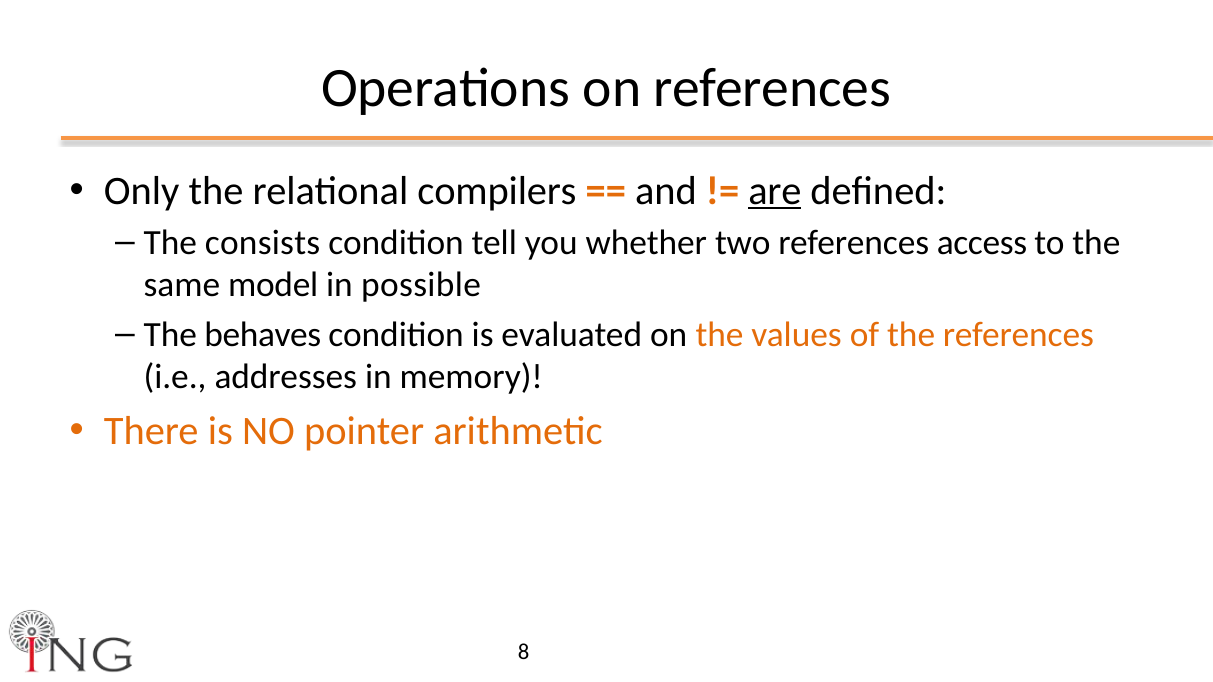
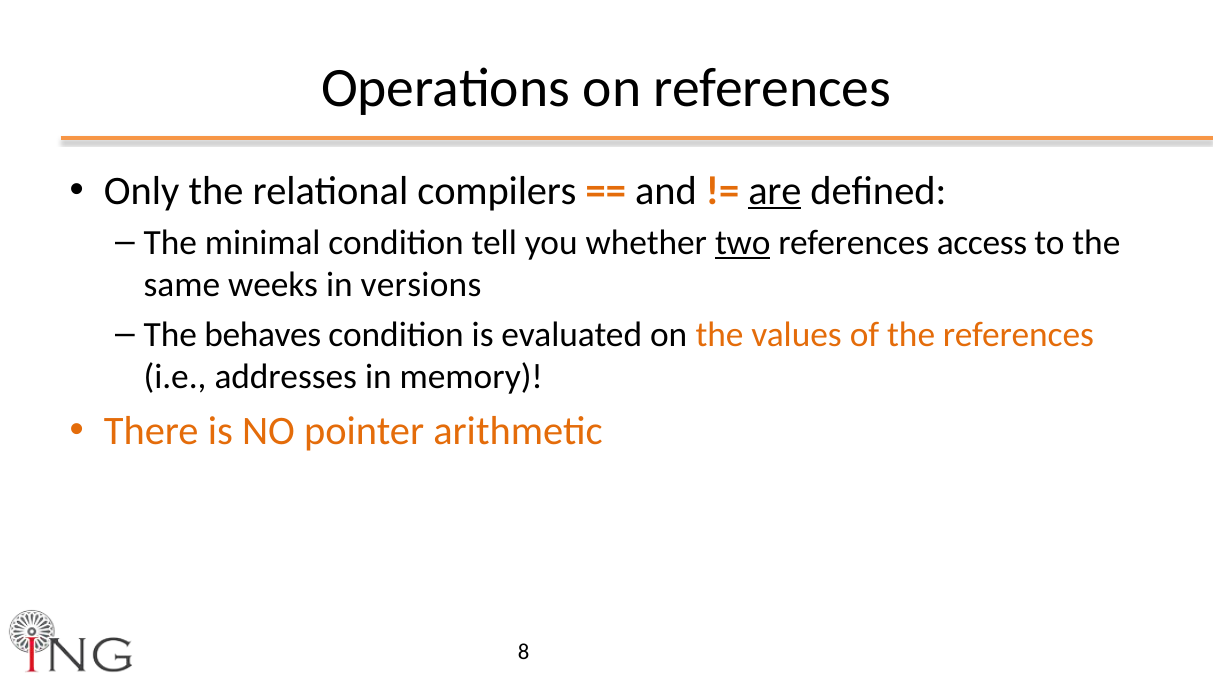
consists: consists -> minimal (263, 243)
two underline: none -> present (743, 243)
model: model -> weeks (273, 285)
possible: possible -> versions (421, 285)
